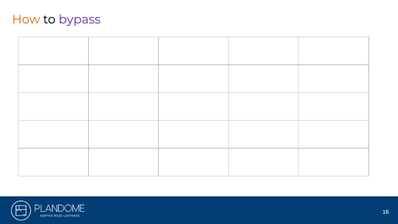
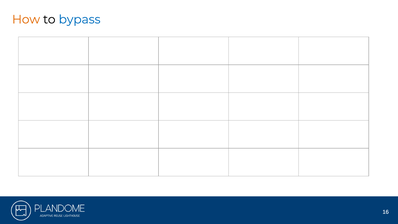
bypass colour: purple -> blue (80, 19)
